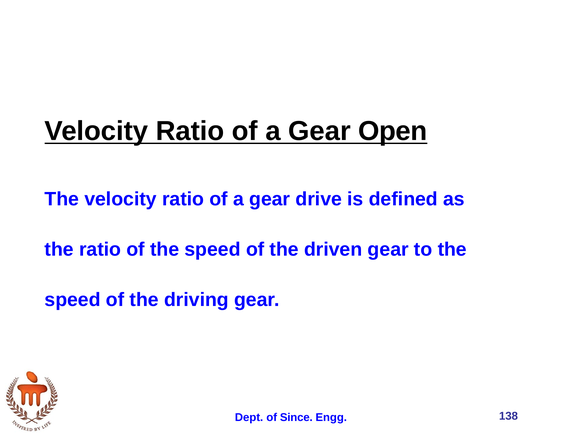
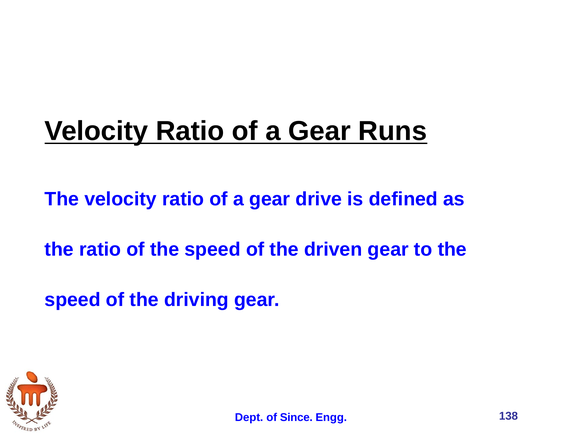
Open: Open -> Runs (393, 131)
